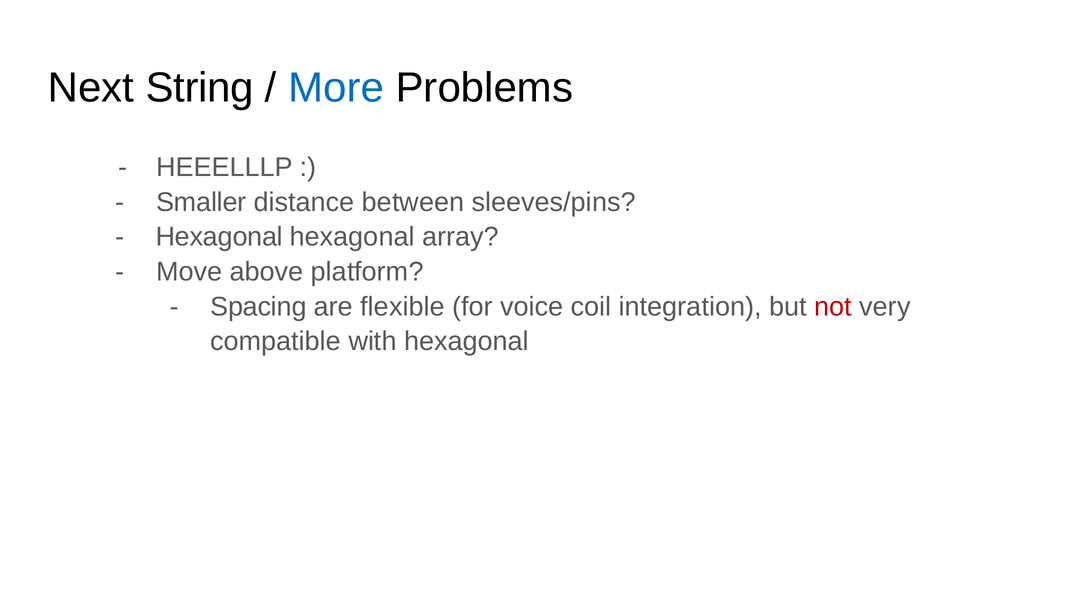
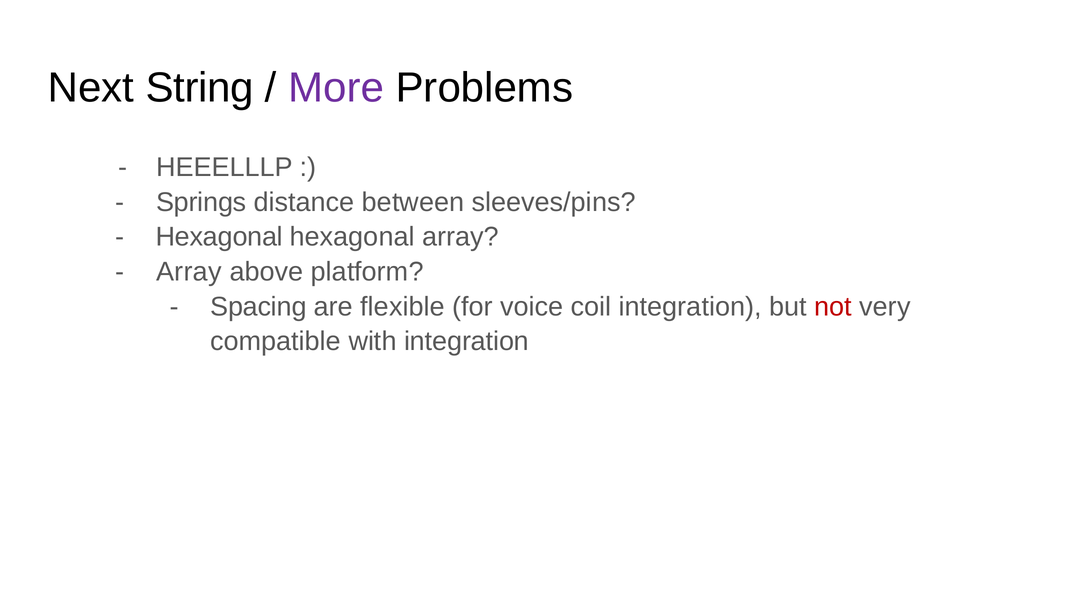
More colour: blue -> purple (336, 88)
Smaller: Smaller -> Springs (201, 202)
Move: Move -> Array (189, 272)
with hexagonal: hexagonal -> integration (467, 342)
